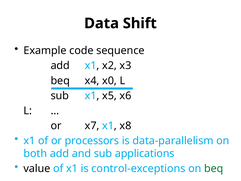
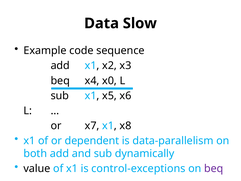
Shift: Shift -> Slow (140, 23)
processors: processors -> dependent (92, 141)
applications: applications -> dynamically (145, 153)
beq colour: green -> purple (214, 168)
